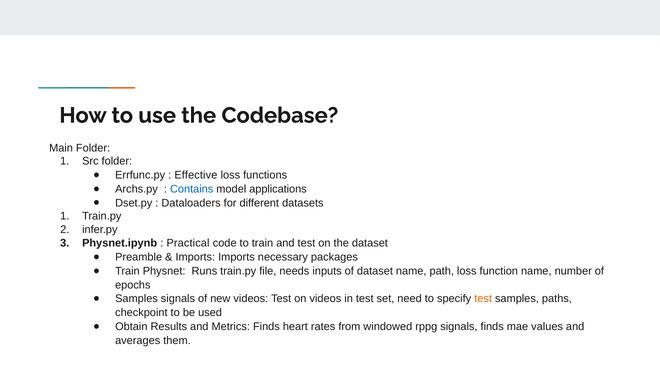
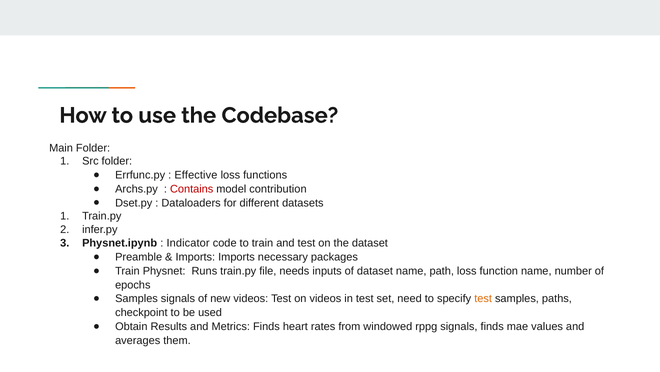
Contains colour: blue -> red (192, 189)
applications: applications -> contribution (278, 189)
Practical: Practical -> Indicator (188, 243)
